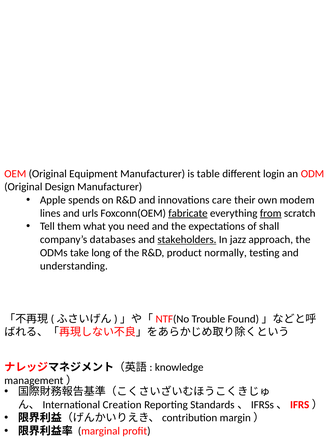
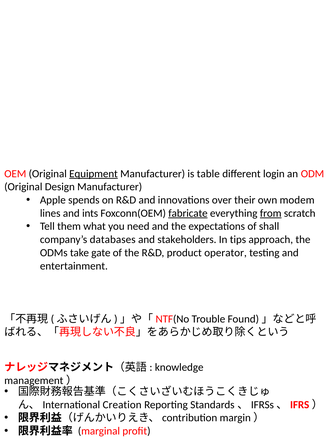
Equipment underline: none -> present (94, 174)
care: care -> over (222, 200)
urls: urls -> ints (90, 213)
stakeholders underline: present -> none (187, 239)
jazz: jazz -> tips (238, 239)
long: long -> gate (101, 253)
normally: normally -> operator (226, 253)
understanding: understanding -> entertainment (74, 266)
